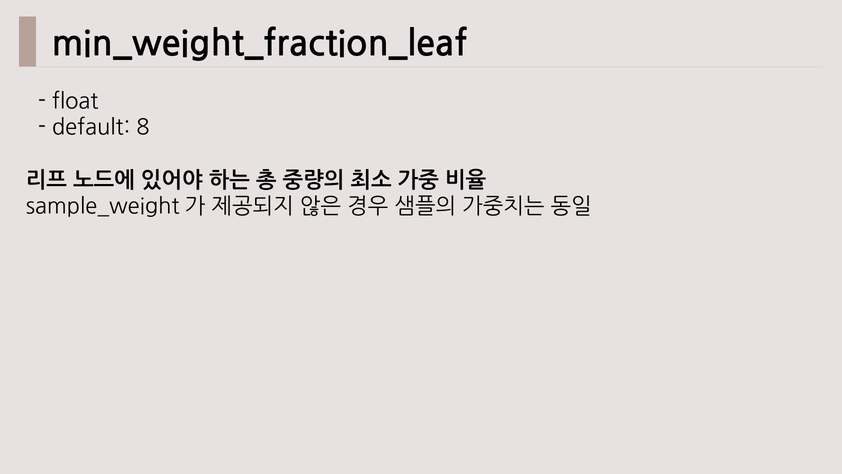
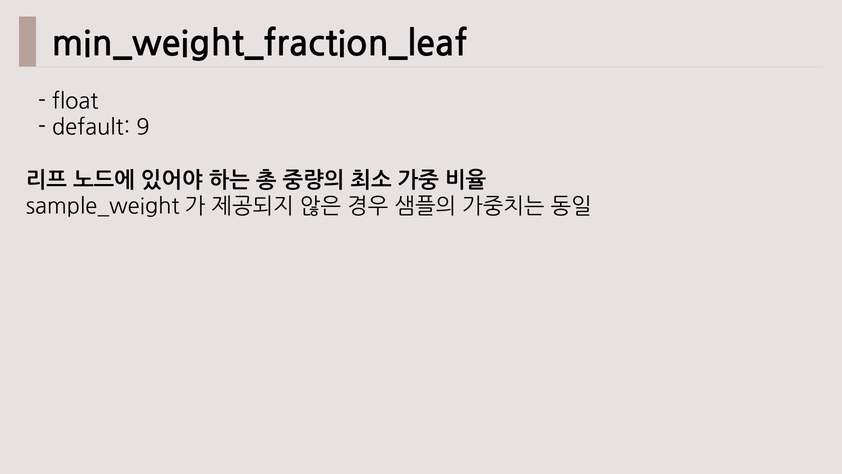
8: 8 -> 9 (143, 128)
